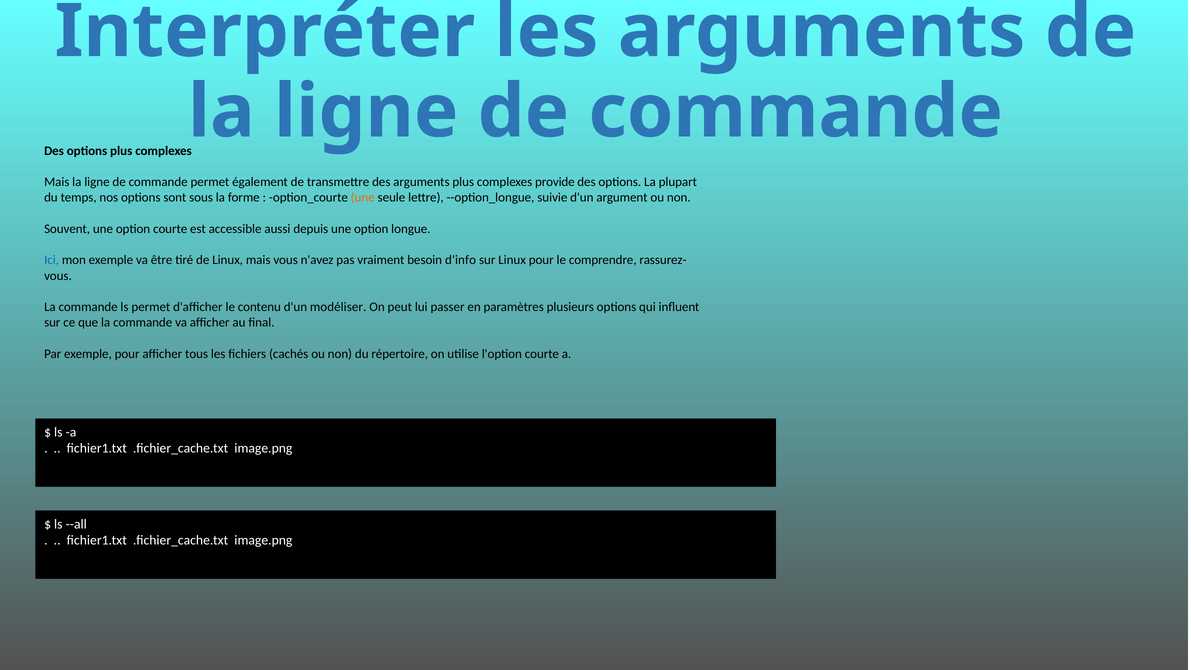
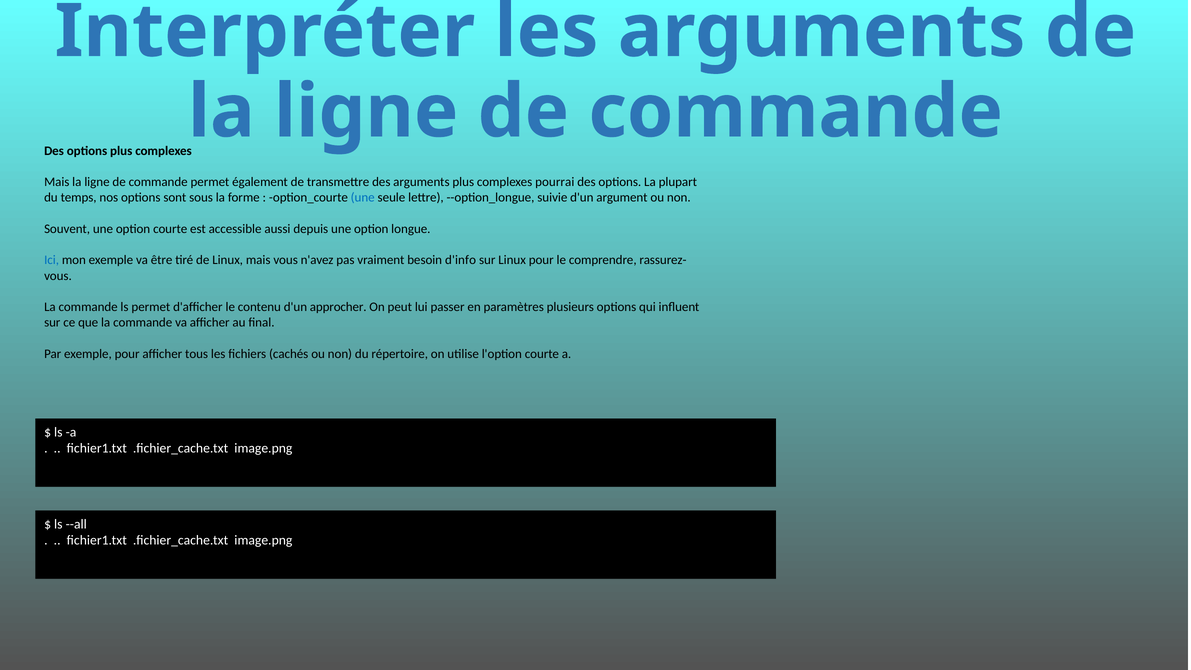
provide: provide -> pourrai (555, 182)
une colour: orange -> blue (363, 198)
modéliser: modéliser -> approcher (338, 307)
